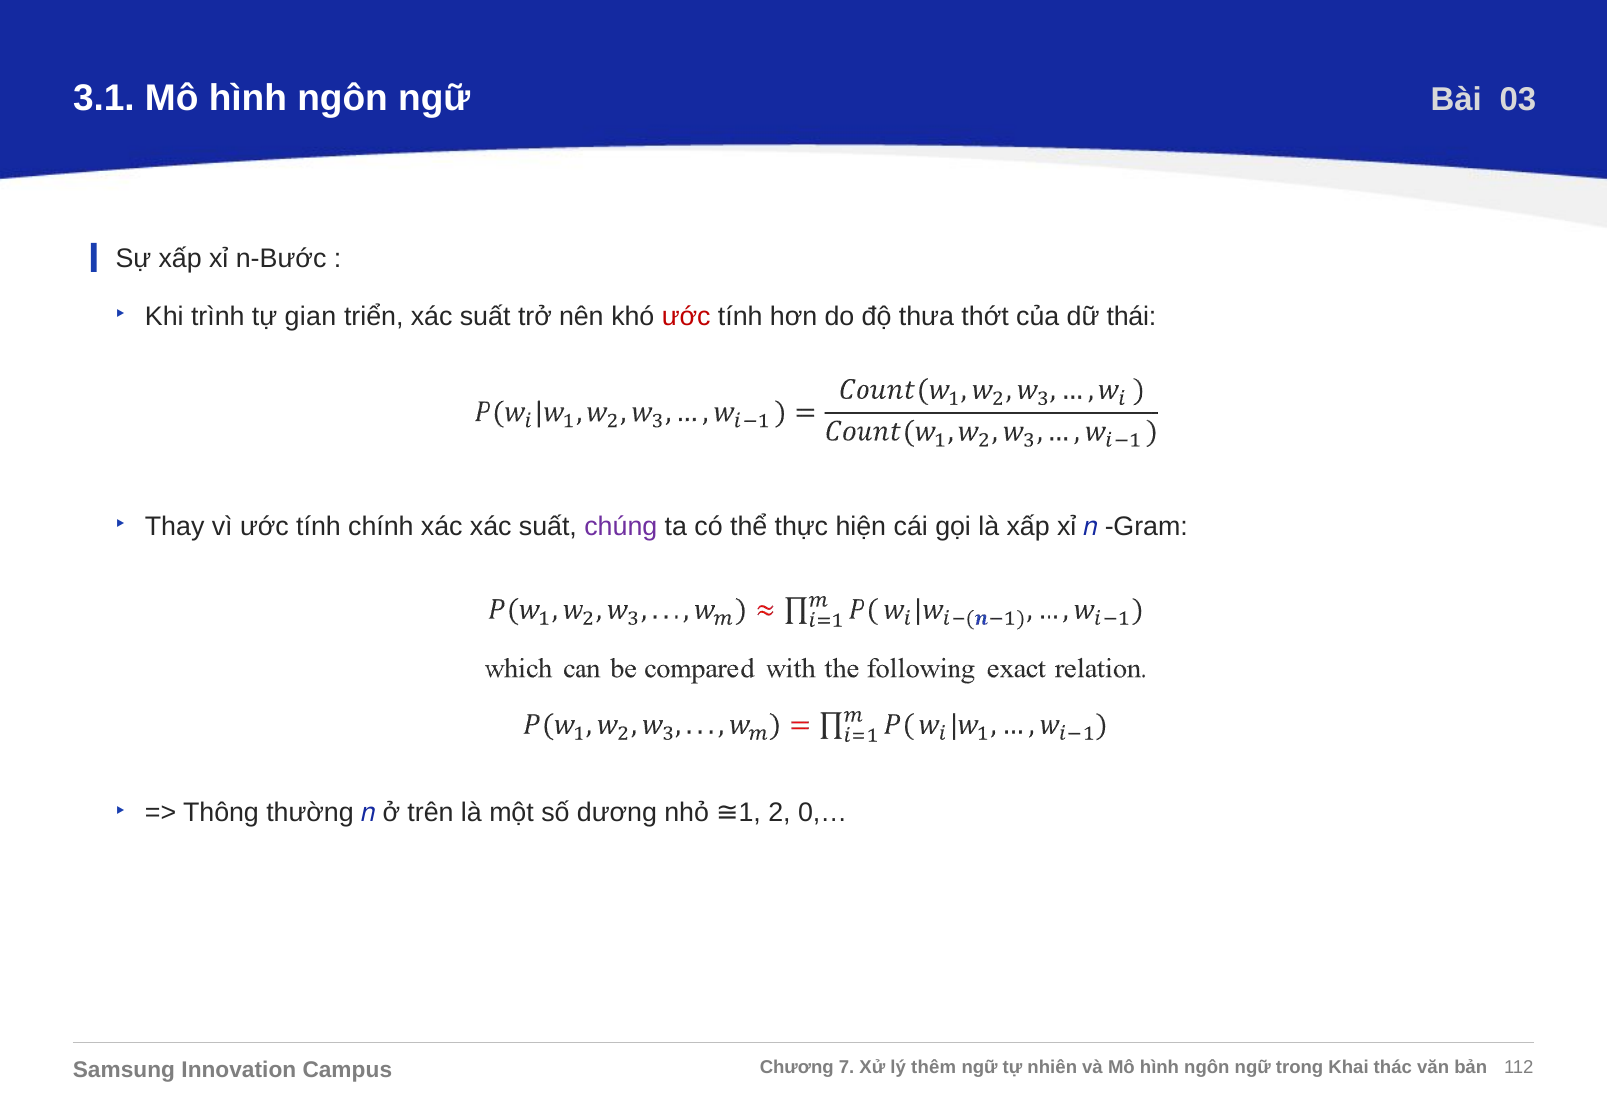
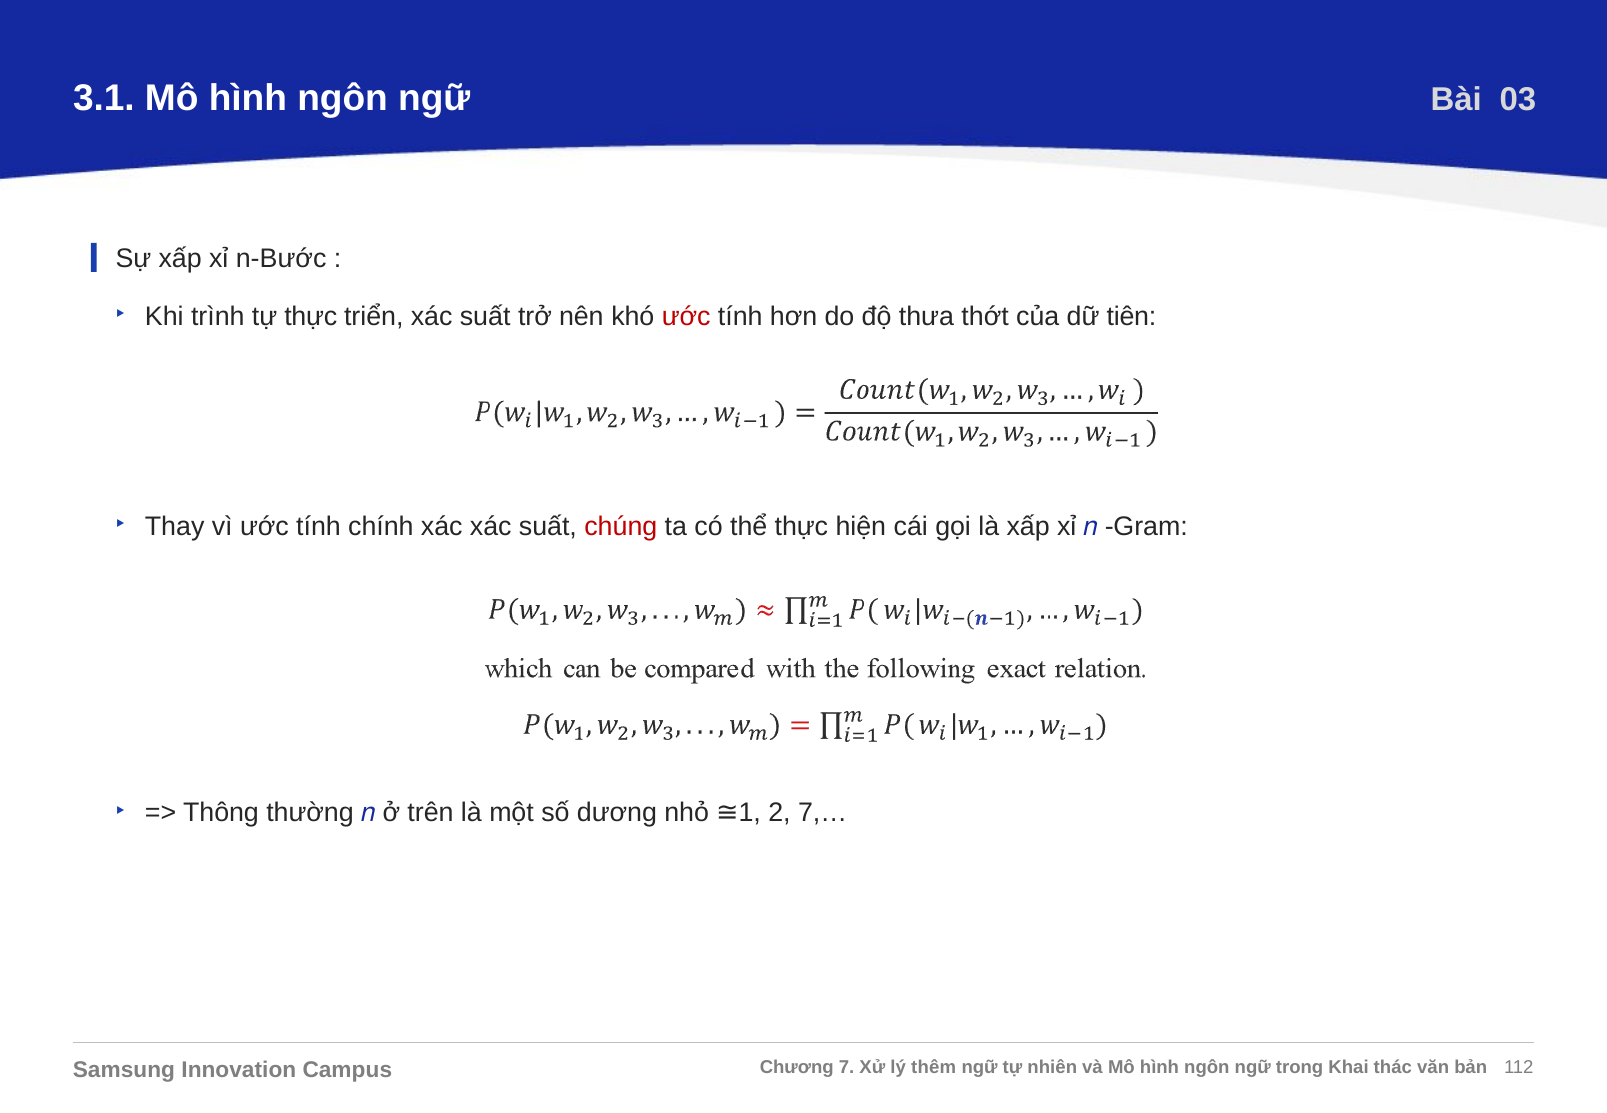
tự gian: gian -> thực (311, 316)
thái: thái -> tiên (1131, 316)
chúng colour: purple -> red (621, 527)
0,…: 0,… -> 7,… (823, 813)
